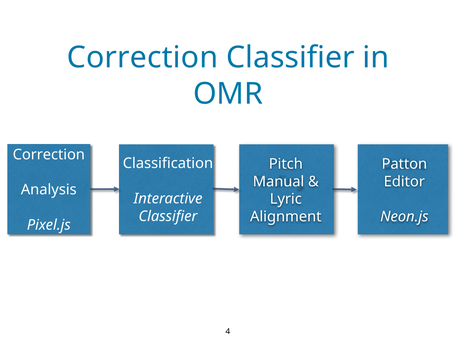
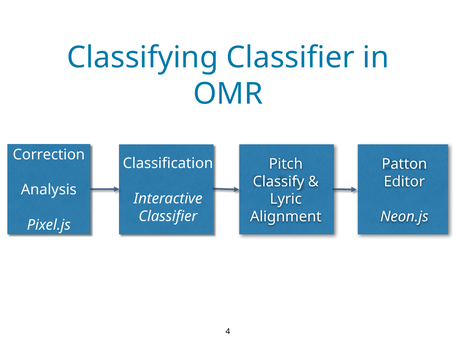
Correction: Correction -> Classifying (143, 57)
Manual: Manual -> Classify (279, 182)
